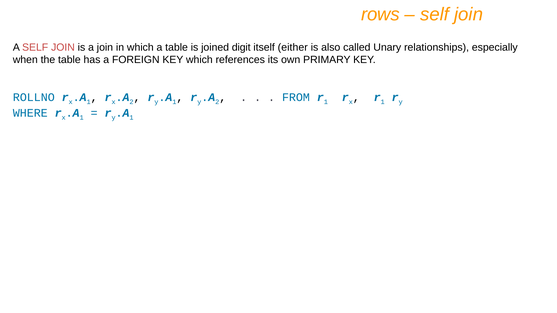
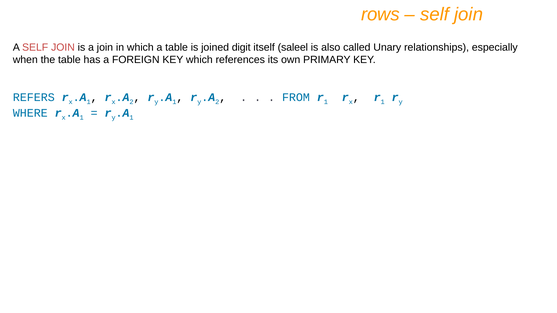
either: either -> saleel (293, 47)
ROLLNO: ROLLNO -> REFERS (34, 97)
